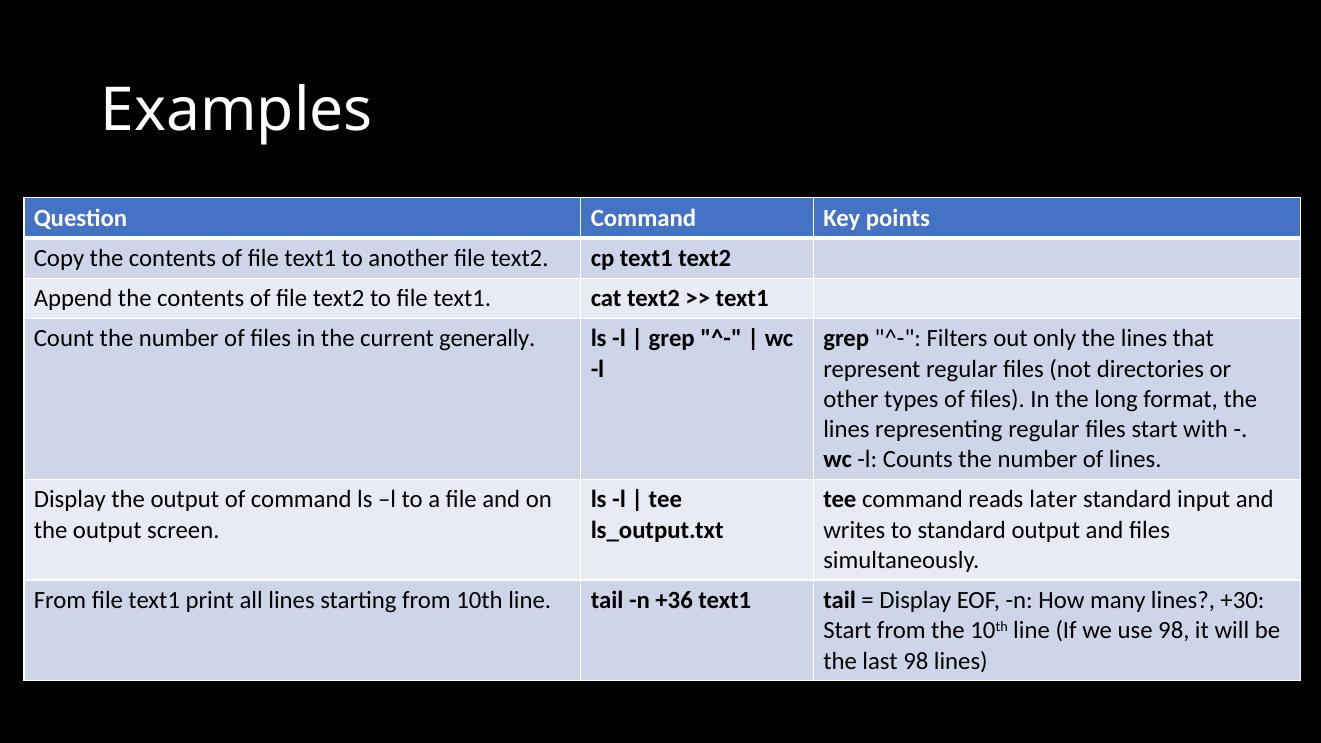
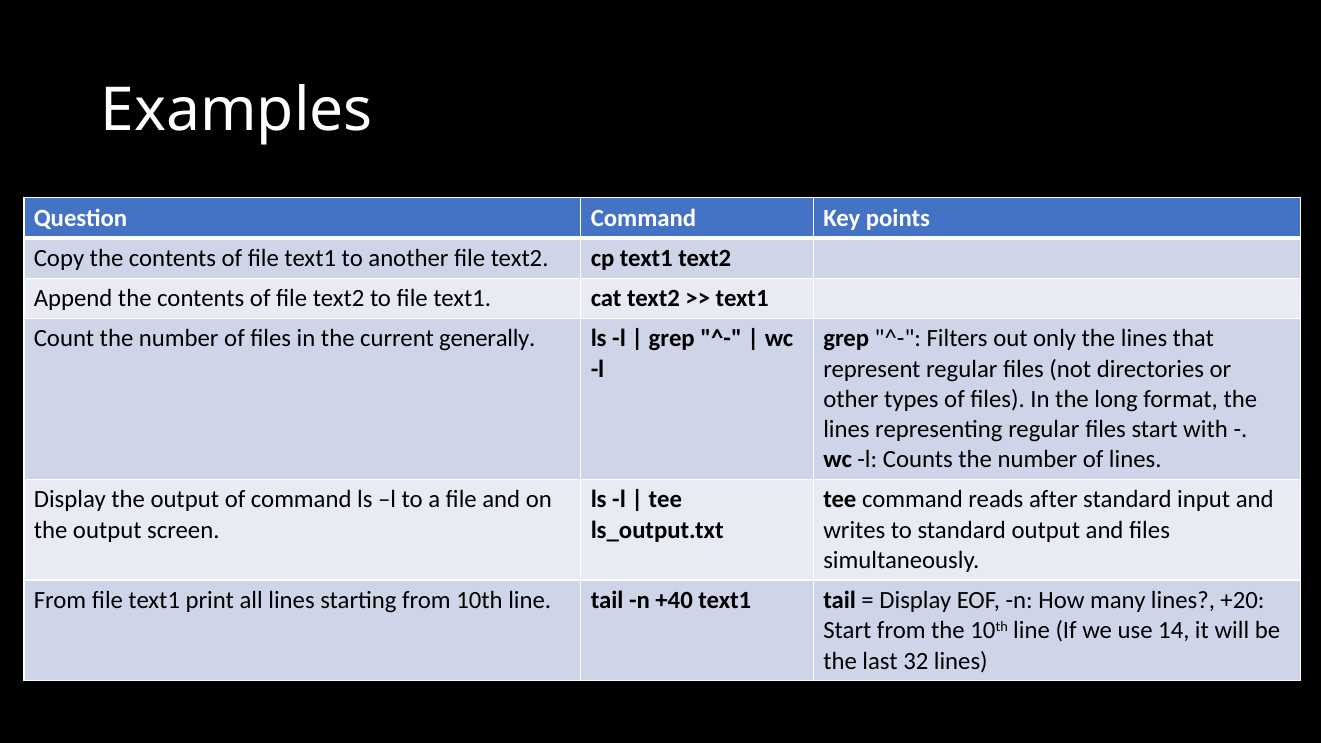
later: later -> after (1053, 500)
+36: +36 -> +40 (674, 600)
+30: +30 -> +20 (1242, 600)
use 98: 98 -> 14 (1174, 631)
last 98: 98 -> 32 (916, 661)
